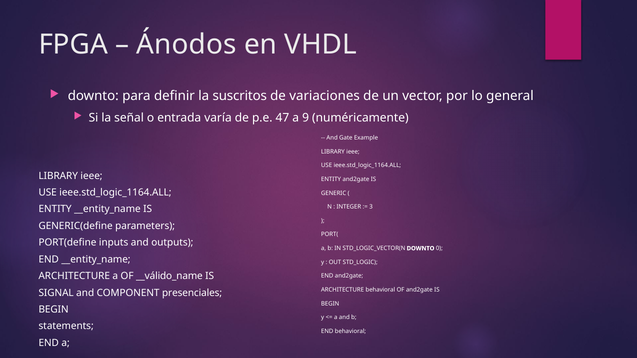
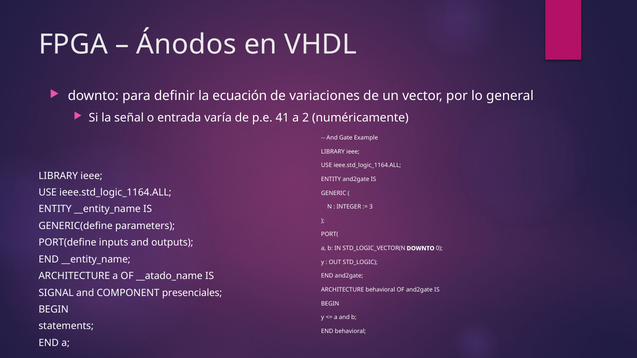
suscritos: suscritos -> ecuación (240, 96)
47: 47 -> 41 (282, 118)
9: 9 -> 2 (306, 118)
__válido_name: __válido_name -> __atado_name (169, 276)
